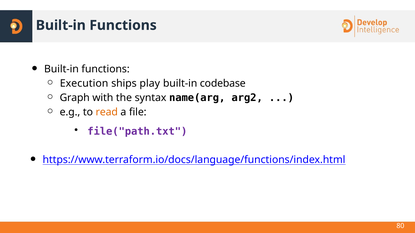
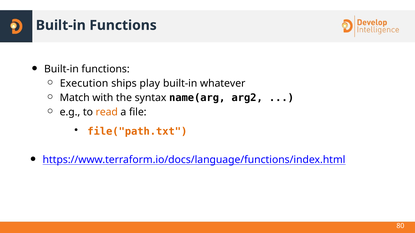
codebase: codebase -> whatever (223, 84)
Graph: Graph -> Match (75, 98)
file("path.txt colour: purple -> orange (137, 132)
